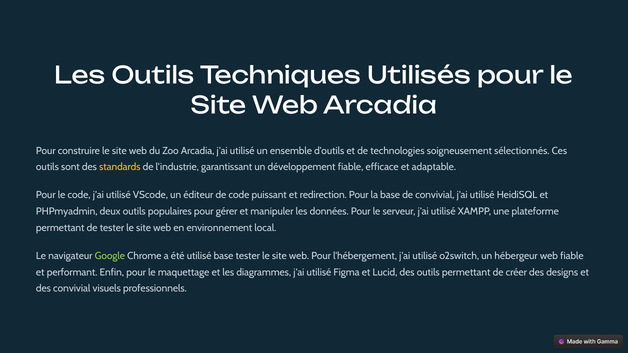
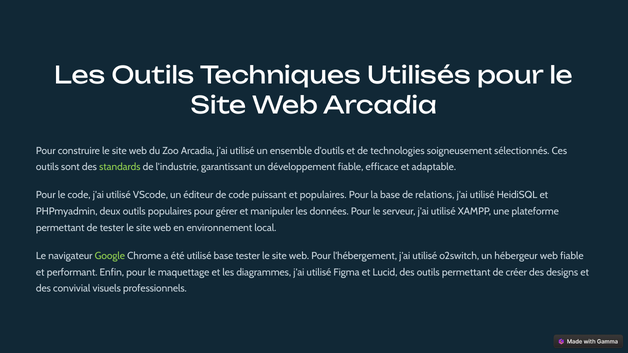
standards colour: yellow -> light green (120, 167)
et redirection: redirection -> populaires (323, 195)
de convivial: convivial -> relations (435, 195)
